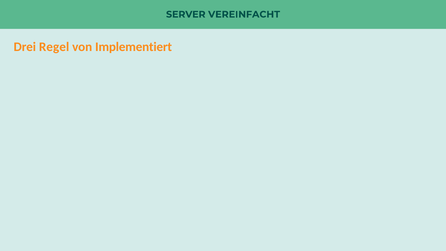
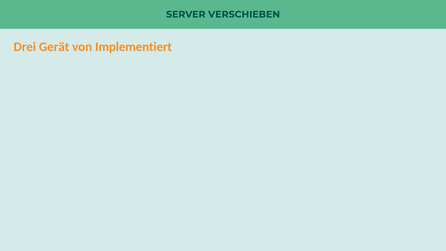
VEREINFACHT: VEREINFACHT -> VERSCHIEBEN (244, 14)
Regel: Regel -> Gerät (54, 47)
